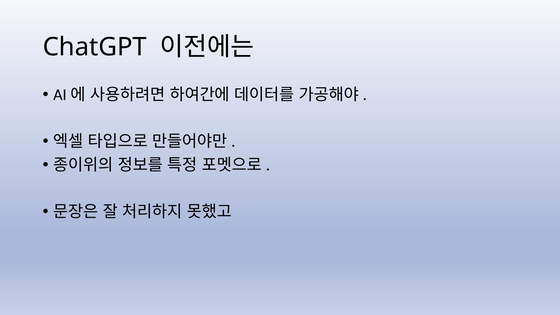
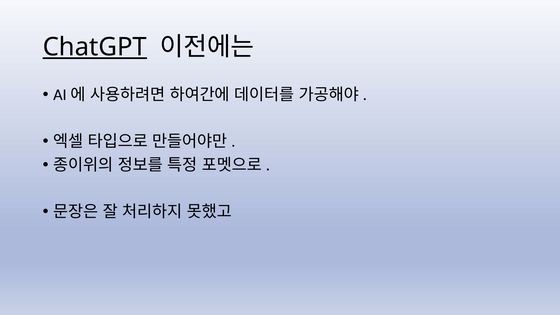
ChatGPT underline: none -> present (95, 47)
